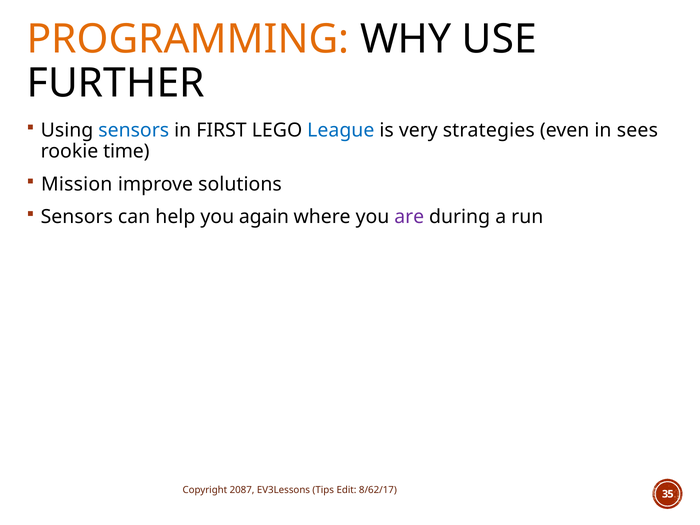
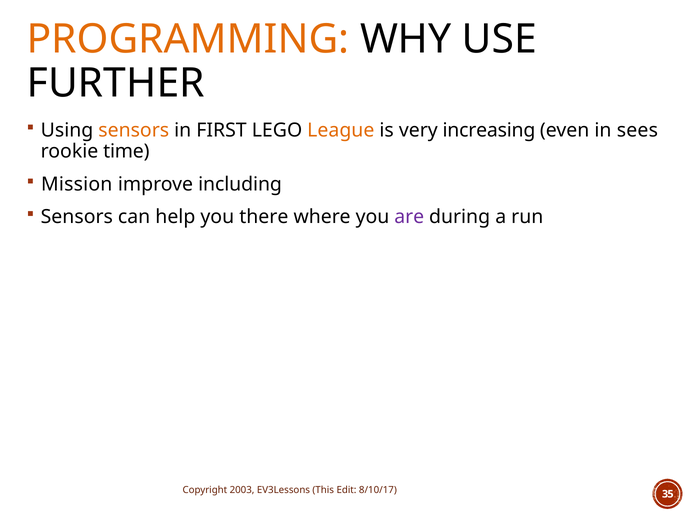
sensors colour: blue -> orange (134, 131)
League colour: blue -> orange (341, 131)
strategies: strategies -> increasing (489, 131)
solutions: solutions -> including (240, 184)
again: again -> there (264, 217)
2087: 2087 -> 2003 (242, 490)
Tips: Tips -> This (323, 490)
8/62/17: 8/62/17 -> 8/10/17 (378, 490)
